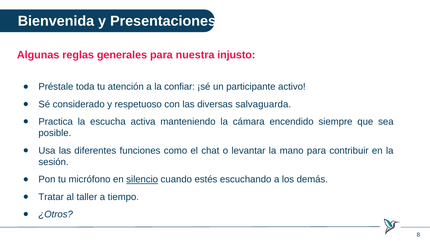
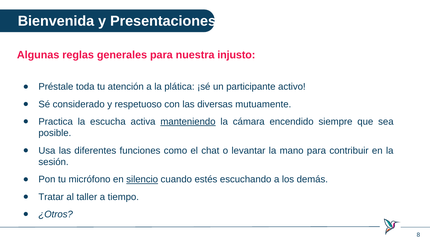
confiar: confiar -> plática (179, 87)
salvaguarda: salvaguarda -> mutuamente (263, 104)
manteniendo underline: none -> present (188, 122)
